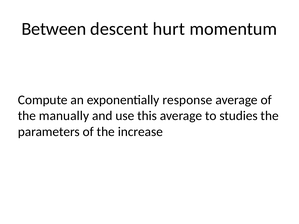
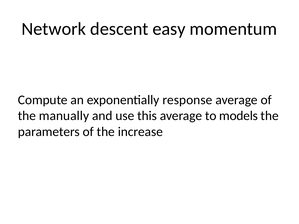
Between: Between -> Network (54, 29)
hurt: hurt -> easy (169, 29)
studies: studies -> models (239, 116)
